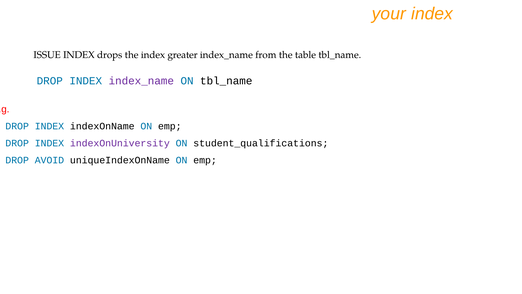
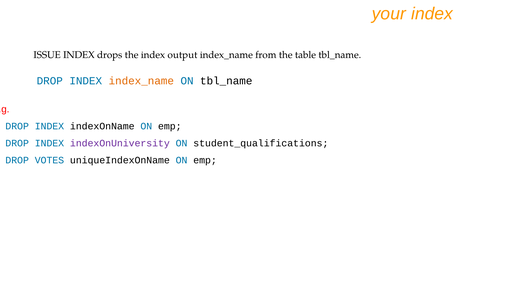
greater: greater -> output (182, 55)
index_name colour: purple -> orange (141, 81)
AVOID: AVOID -> VOTES (49, 160)
